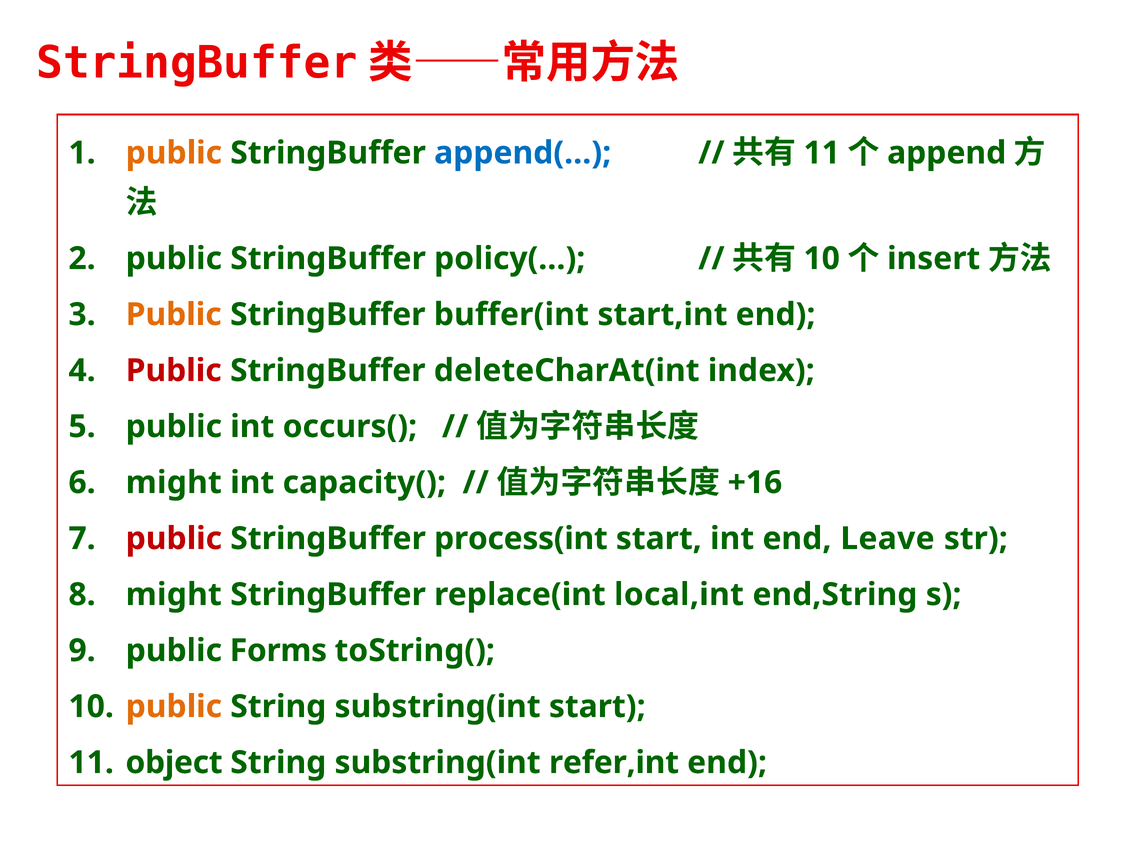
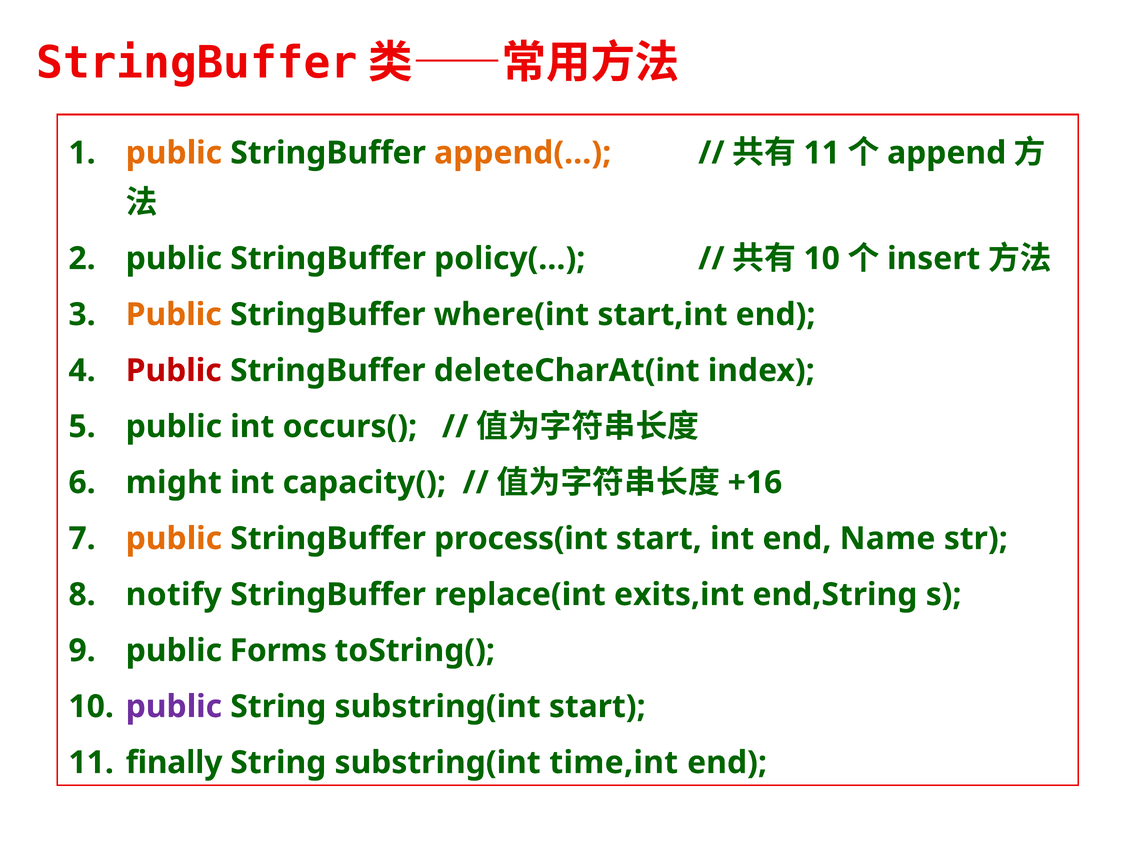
append(… colour: blue -> orange (523, 153)
buffer(int: buffer(int -> where(int (511, 314)
public colour: red -> orange (174, 538)
Leave: Leave -> Name (888, 538)
might: might -> notify (174, 594)
local,int: local,int -> exits,int (679, 594)
public colour: orange -> purple (174, 706)
object: object -> finally (174, 762)
refer,int: refer,int -> time,int (614, 762)
